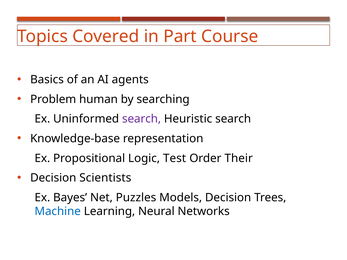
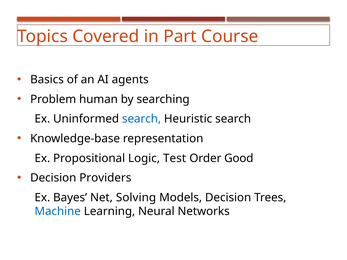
search colour: purple -> blue (142, 119)
Their: Their -> Good (239, 158)
Scientists: Scientists -> Providers (105, 178)
Puzzles: Puzzles -> Solving (136, 198)
